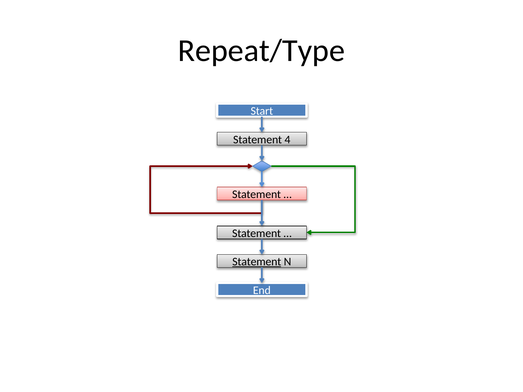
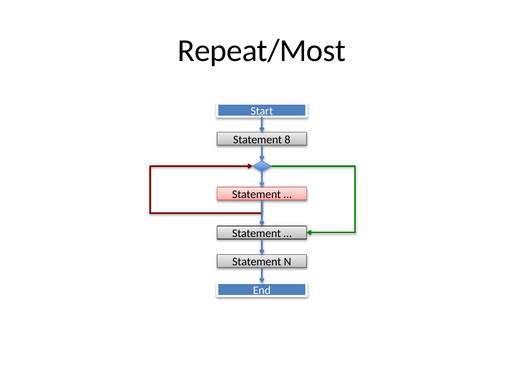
Repeat/Type: Repeat/Type -> Repeat/Most (262, 51)
4: 4 -> 8 (288, 140)
Statement underline: present -> none (257, 262)
